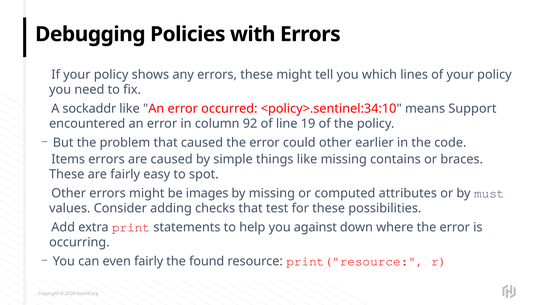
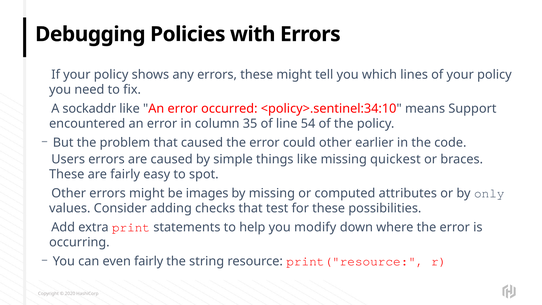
92: 92 -> 35 (250, 124)
19: 19 -> 54 (308, 124)
Items: Items -> Users (68, 159)
contains: contains -> quickest (395, 159)
must: must -> only (489, 193)
against: against -> modify (315, 227)
found: found -> string (207, 261)
